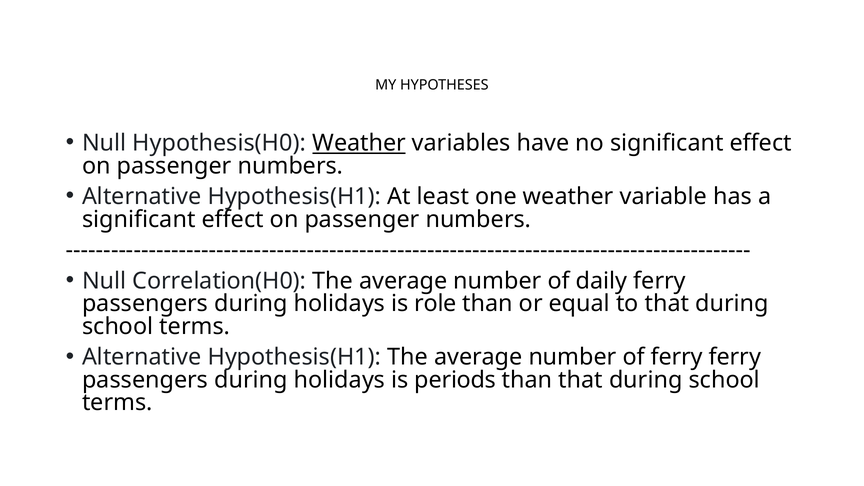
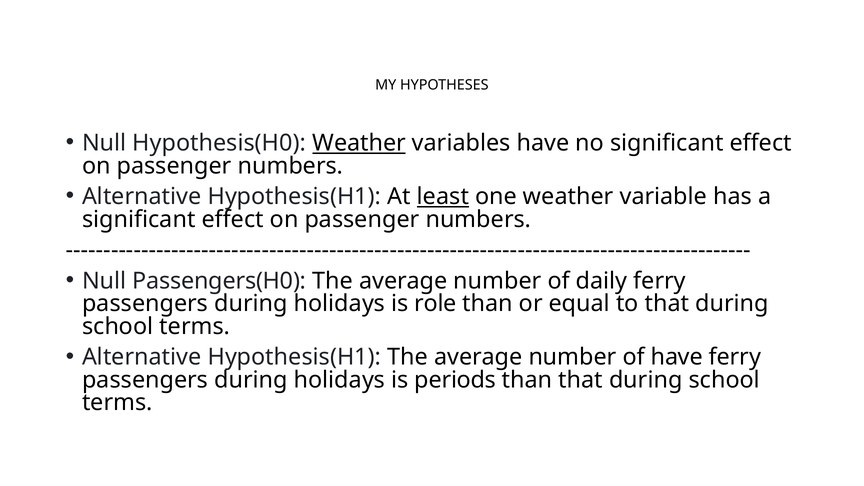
least underline: none -> present (443, 197)
Correlation(H0: Correlation(H0 -> Passengers(H0 (219, 281)
of ferry: ferry -> have (677, 357)
